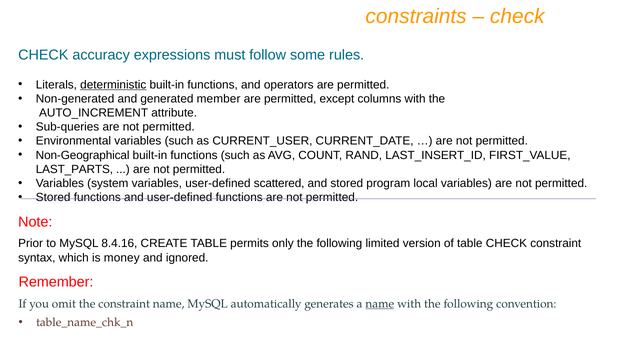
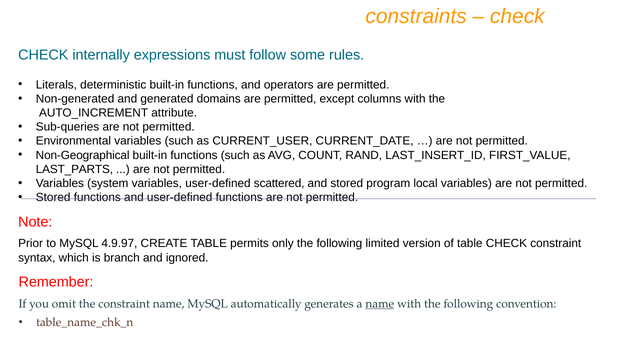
accuracy: accuracy -> internally (101, 55)
deterministic underline: present -> none (113, 85)
member: member -> domains (219, 99)
8.4.16: 8.4.16 -> 4.9.97 (119, 244)
money: money -> branch (122, 258)
